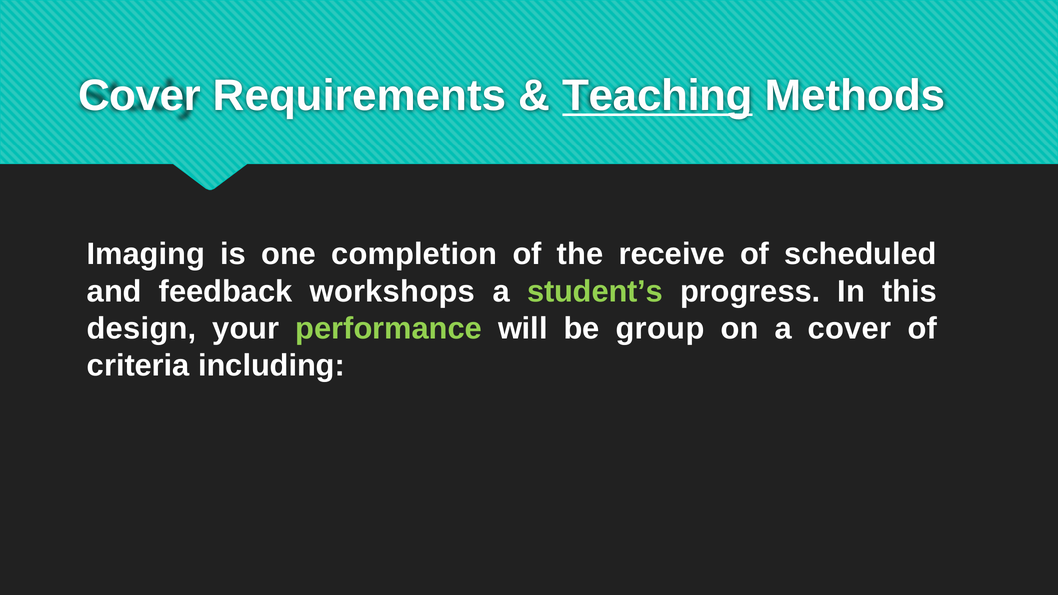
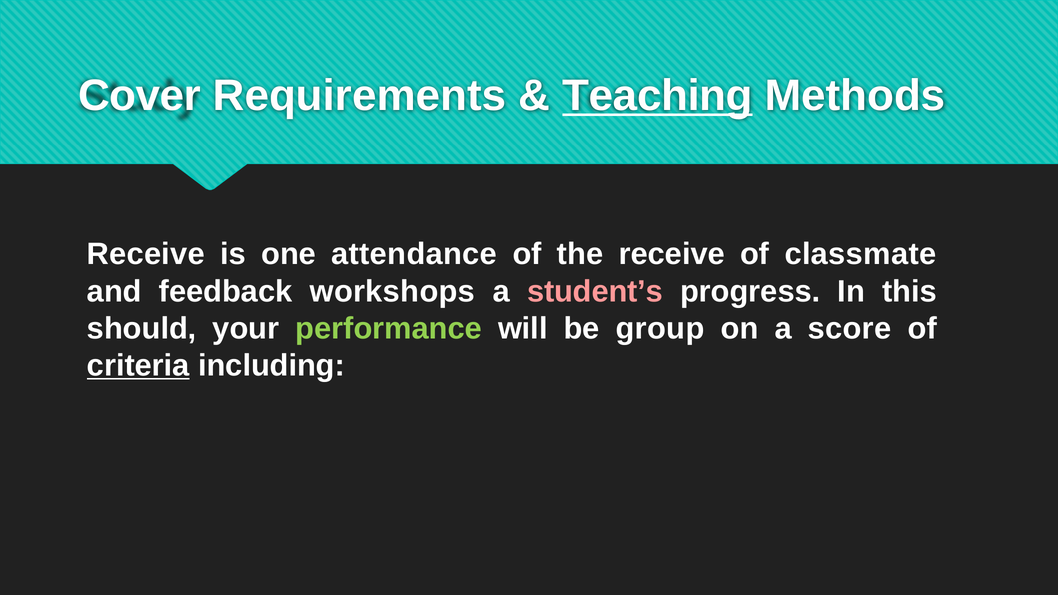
Imaging: Imaging -> Receive (146, 254)
completion: completion -> attendance (414, 254)
scheduled: scheduled -> classmate (860, 254)
student’s colour: light green -> pink (595, 291)
design: design -> should (142, 328)
a cover: cover -> score (850, 328)
criteria underline: none -> present (138, 366)
